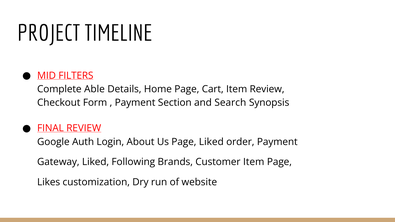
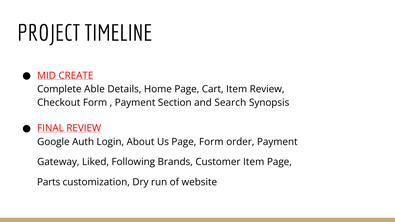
FILTERS: FILTERS -> CREATE (76, 76)
Page Liked: Liked -> Form (211, 142)
Likes: Likes -> Parts (49, 182)
